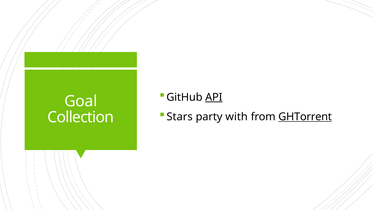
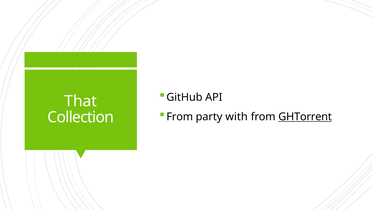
API underline: present -> none (214, 97)
Goal: Goal -> That (81, 101)
Stars: Stars -> From (180, 117)
